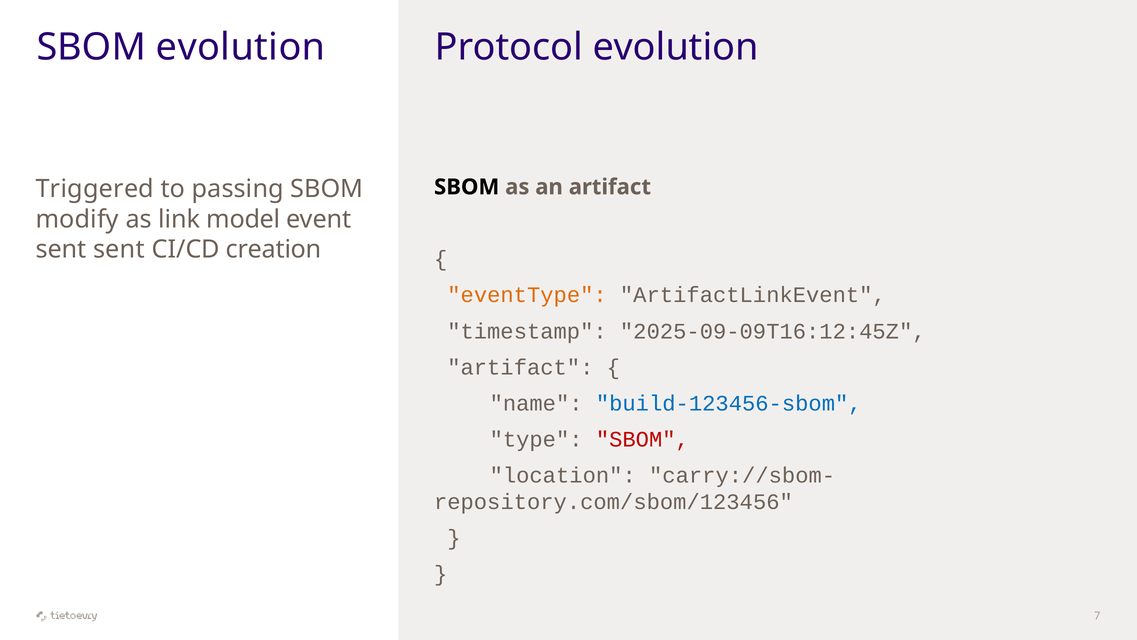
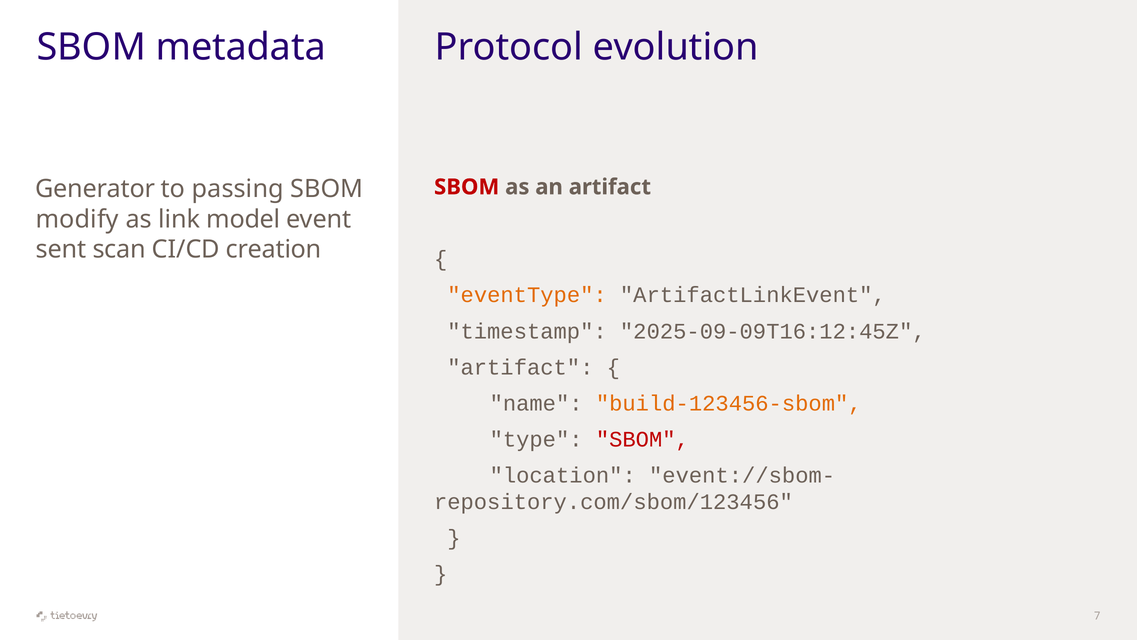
SBOM evolution: evolution -> metadata (241, 47)
Triggered: Triggered -> Generator (95, 189)
SBOM colour: black -> red (467, 187)
sent sent: sent -> scan (119, 249)
build-123456-sbom colour: blue -> orange (729, 403)
carry://sbom-: carry://sbom- -> event://sbom- (742, 475)
